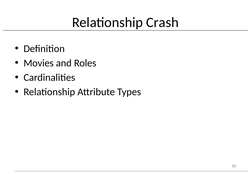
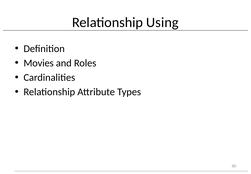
Crash: Crash -> Using (162, 22)
